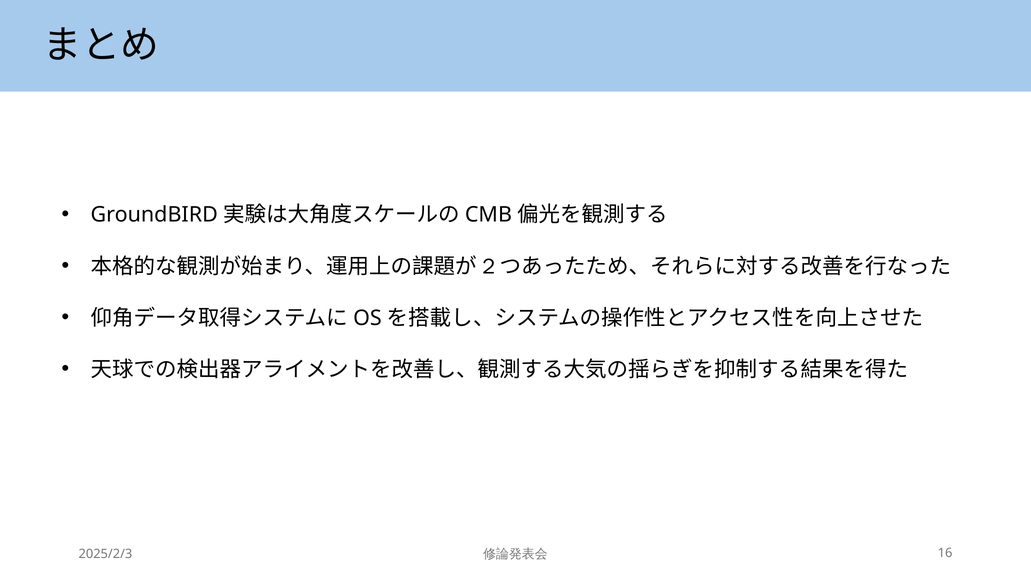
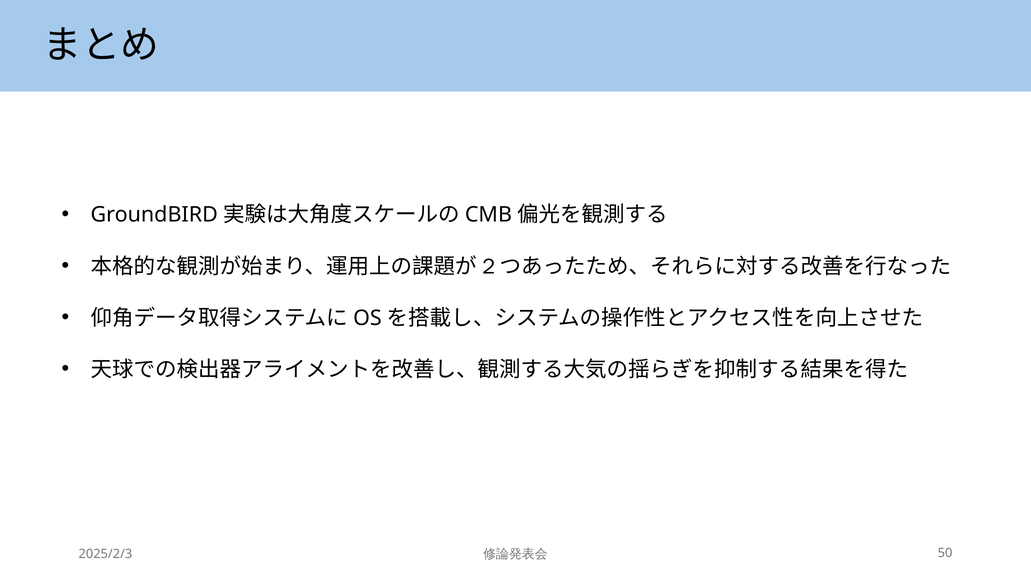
16: 16 -> 50 (945, 553)
